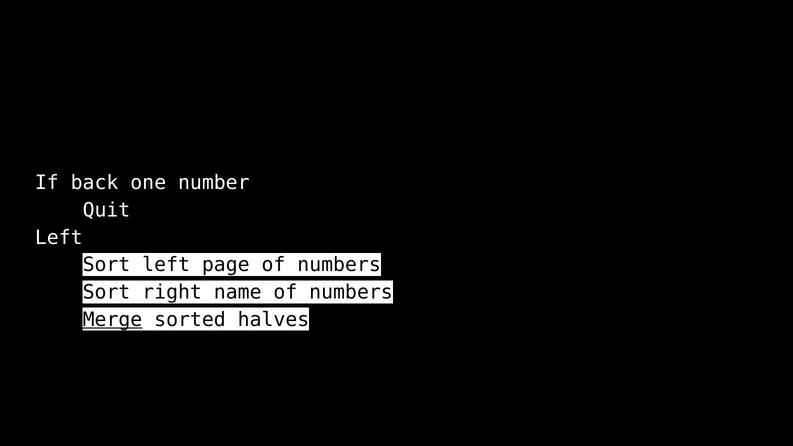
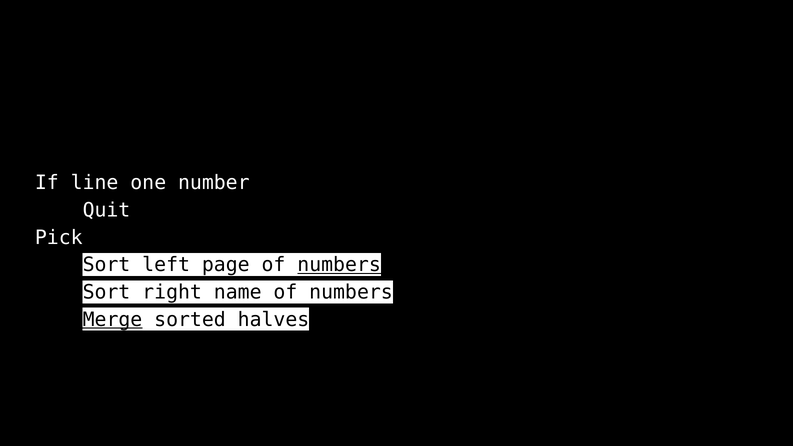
back: back -> line (95, 183)
Left: Left -> Pick (59, 238)
numbers underline: none -> present (339, 265)
